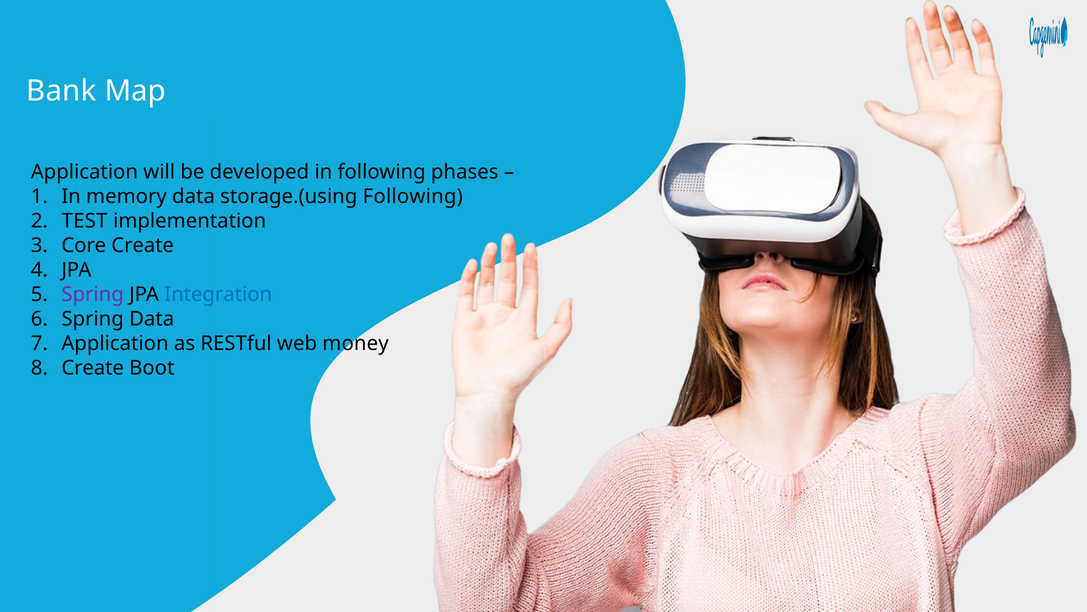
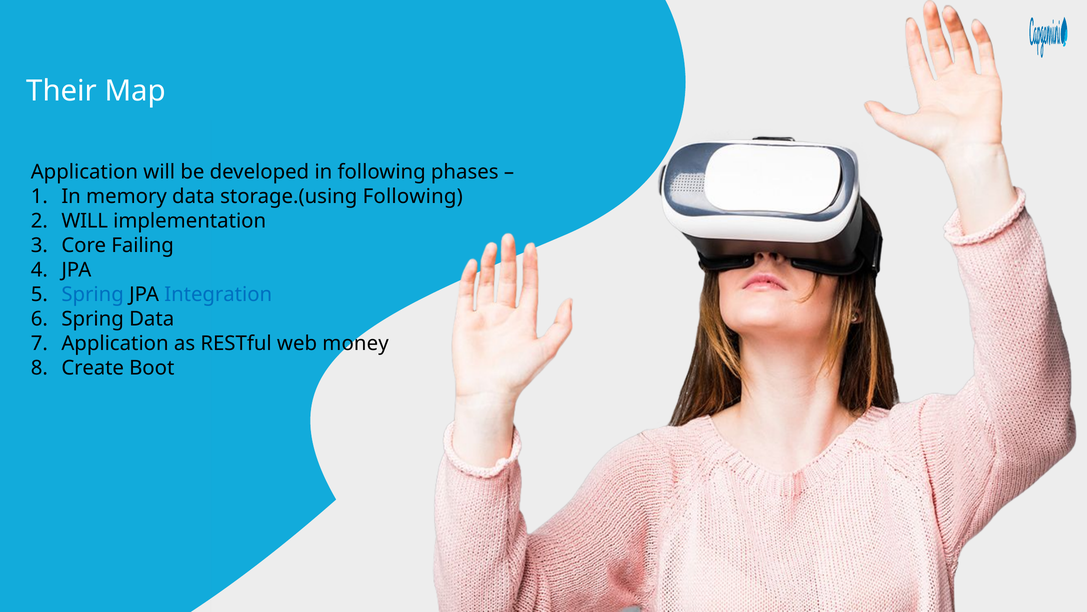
Bank: Bank -> Their (62, 91)
TEST: TEST -> WILL (85, 221)
Core Create: Create -> Failing (143, 245)
Spring colour: purple -> blue (93, 294)
